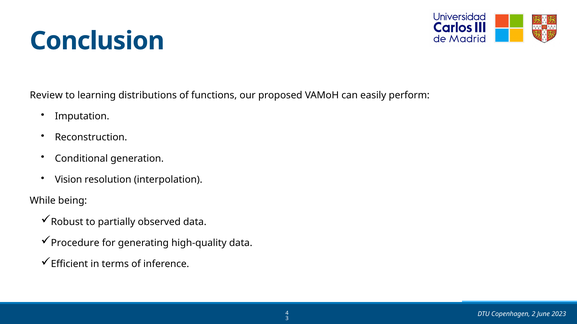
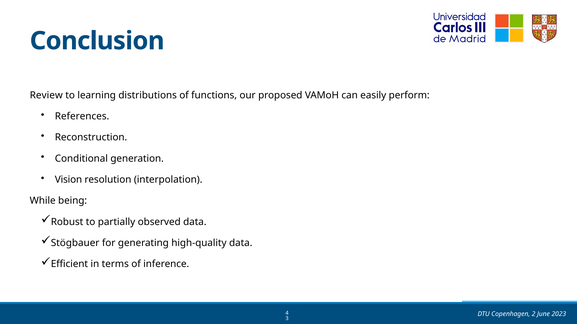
Imputation: Imputation -> References (82, 116)
Procedure: Procedure -> Stögbauer (75, 243)
